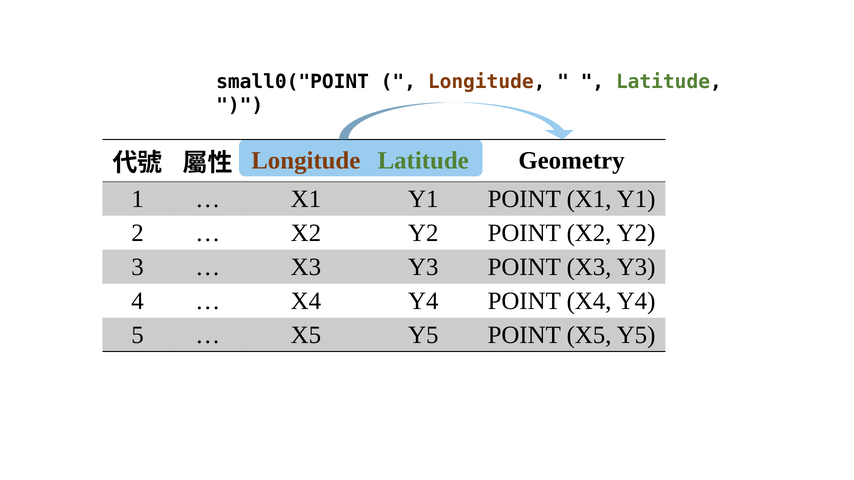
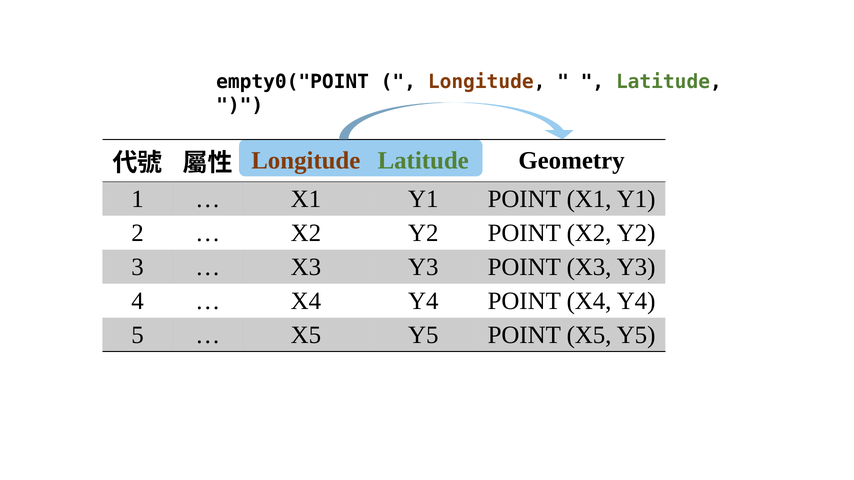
small0("POINT: small0("POINT -> empty0("POINT (293, 82)
